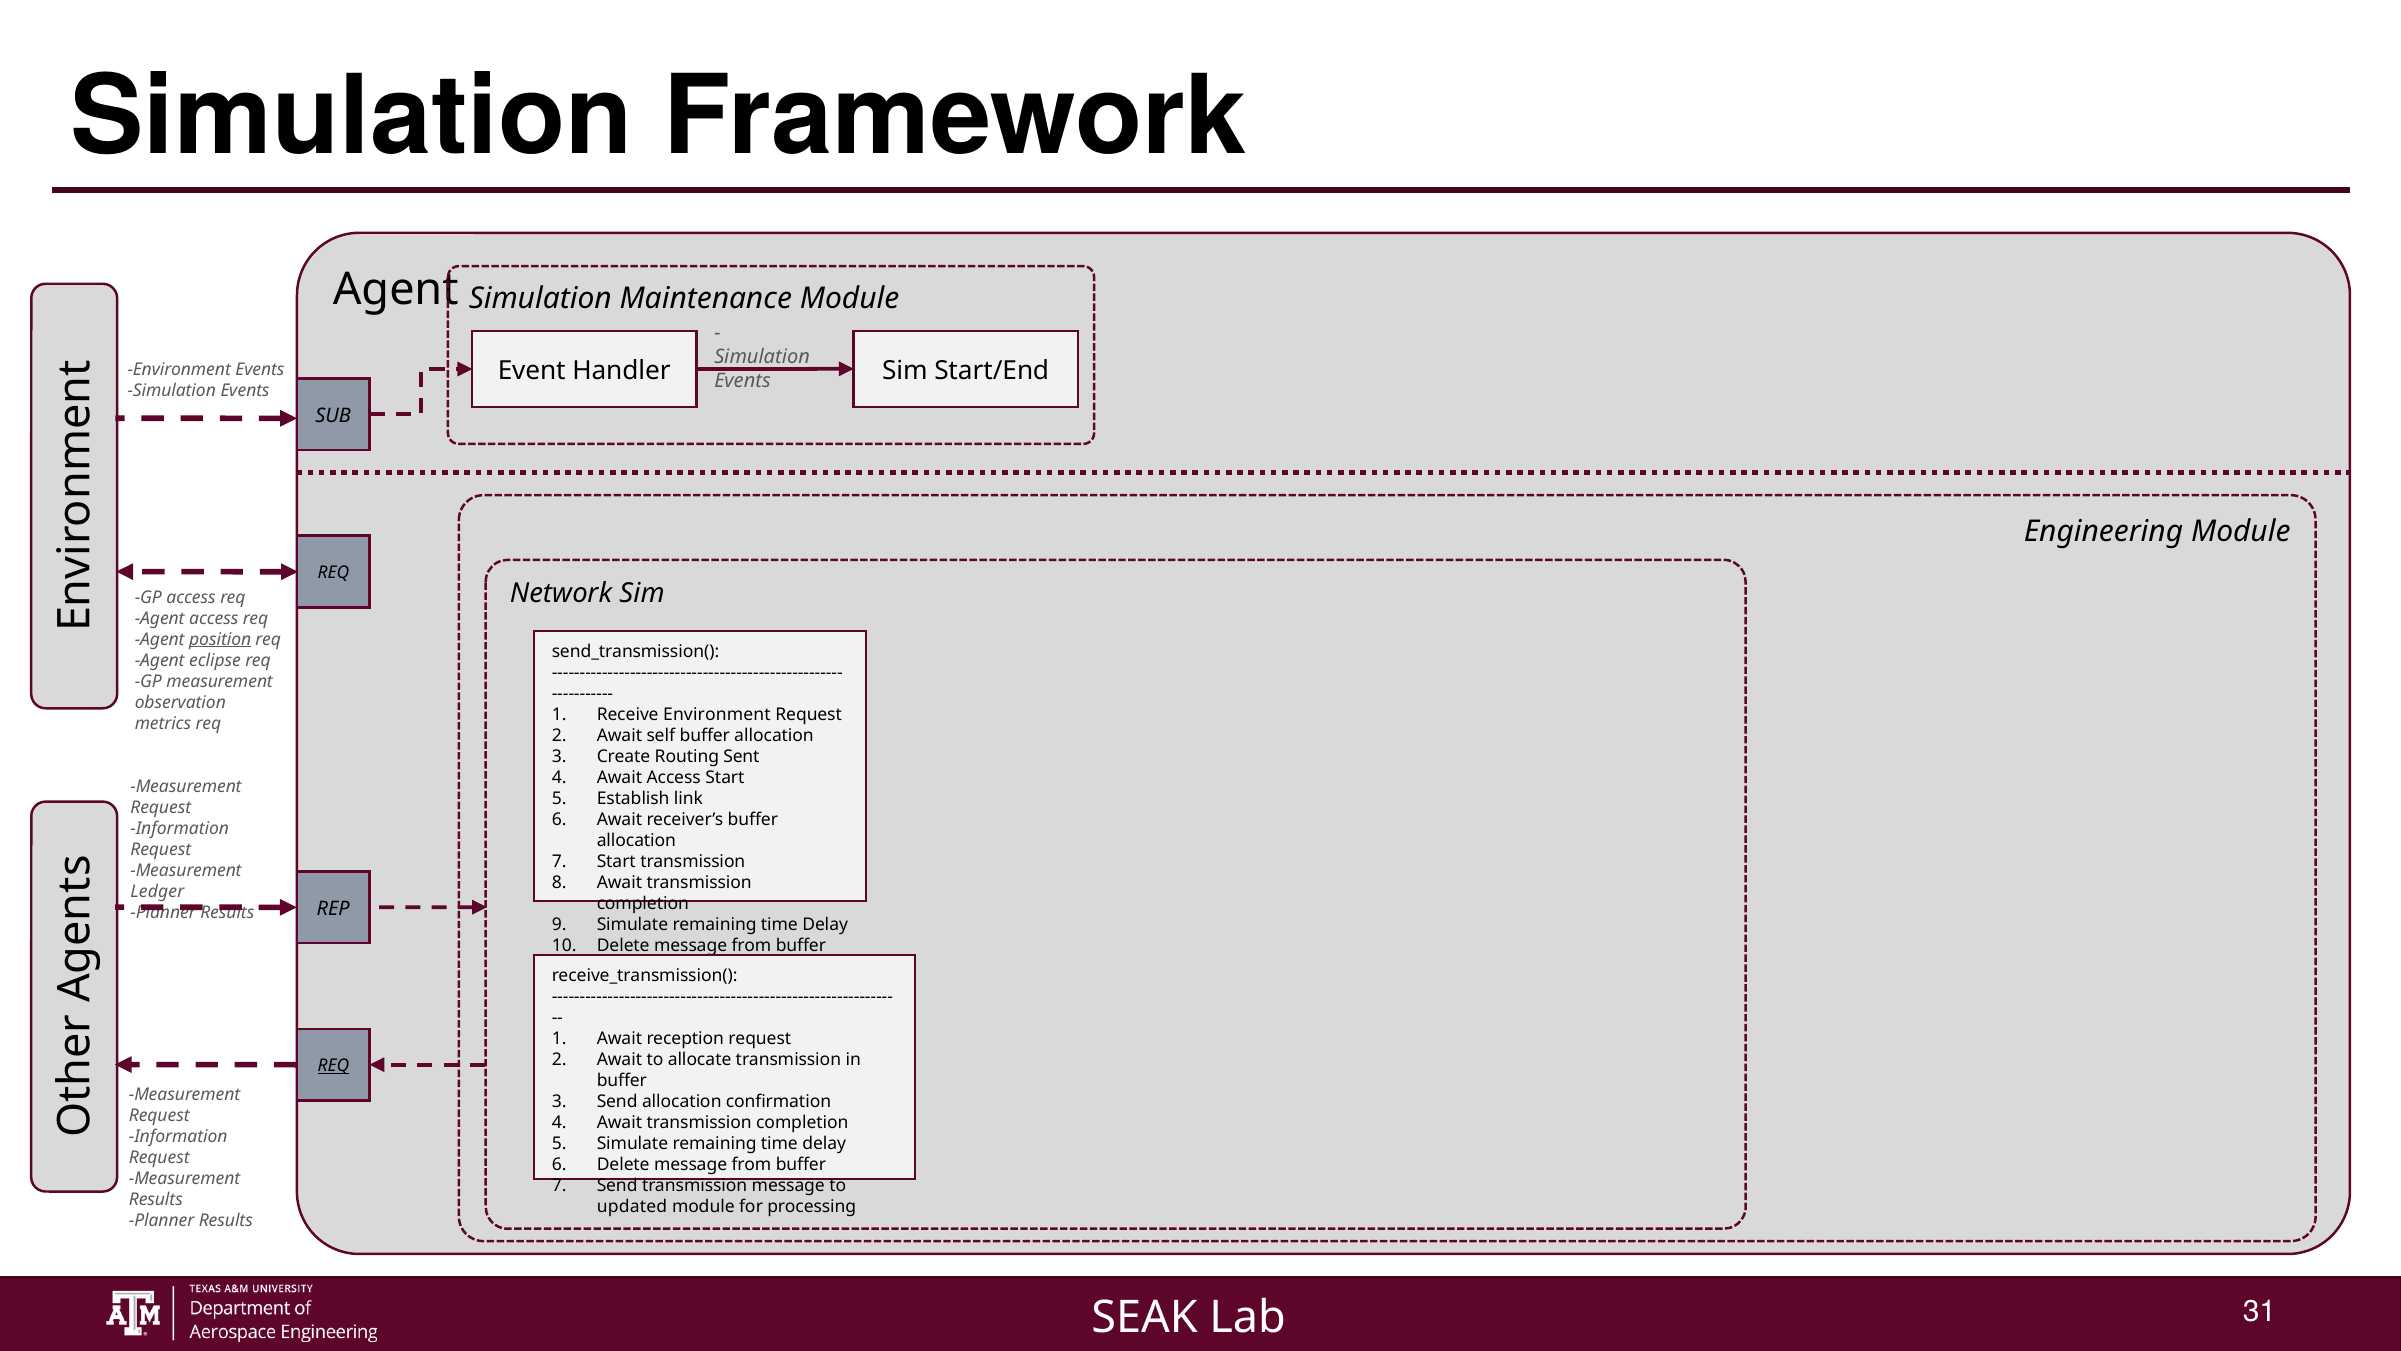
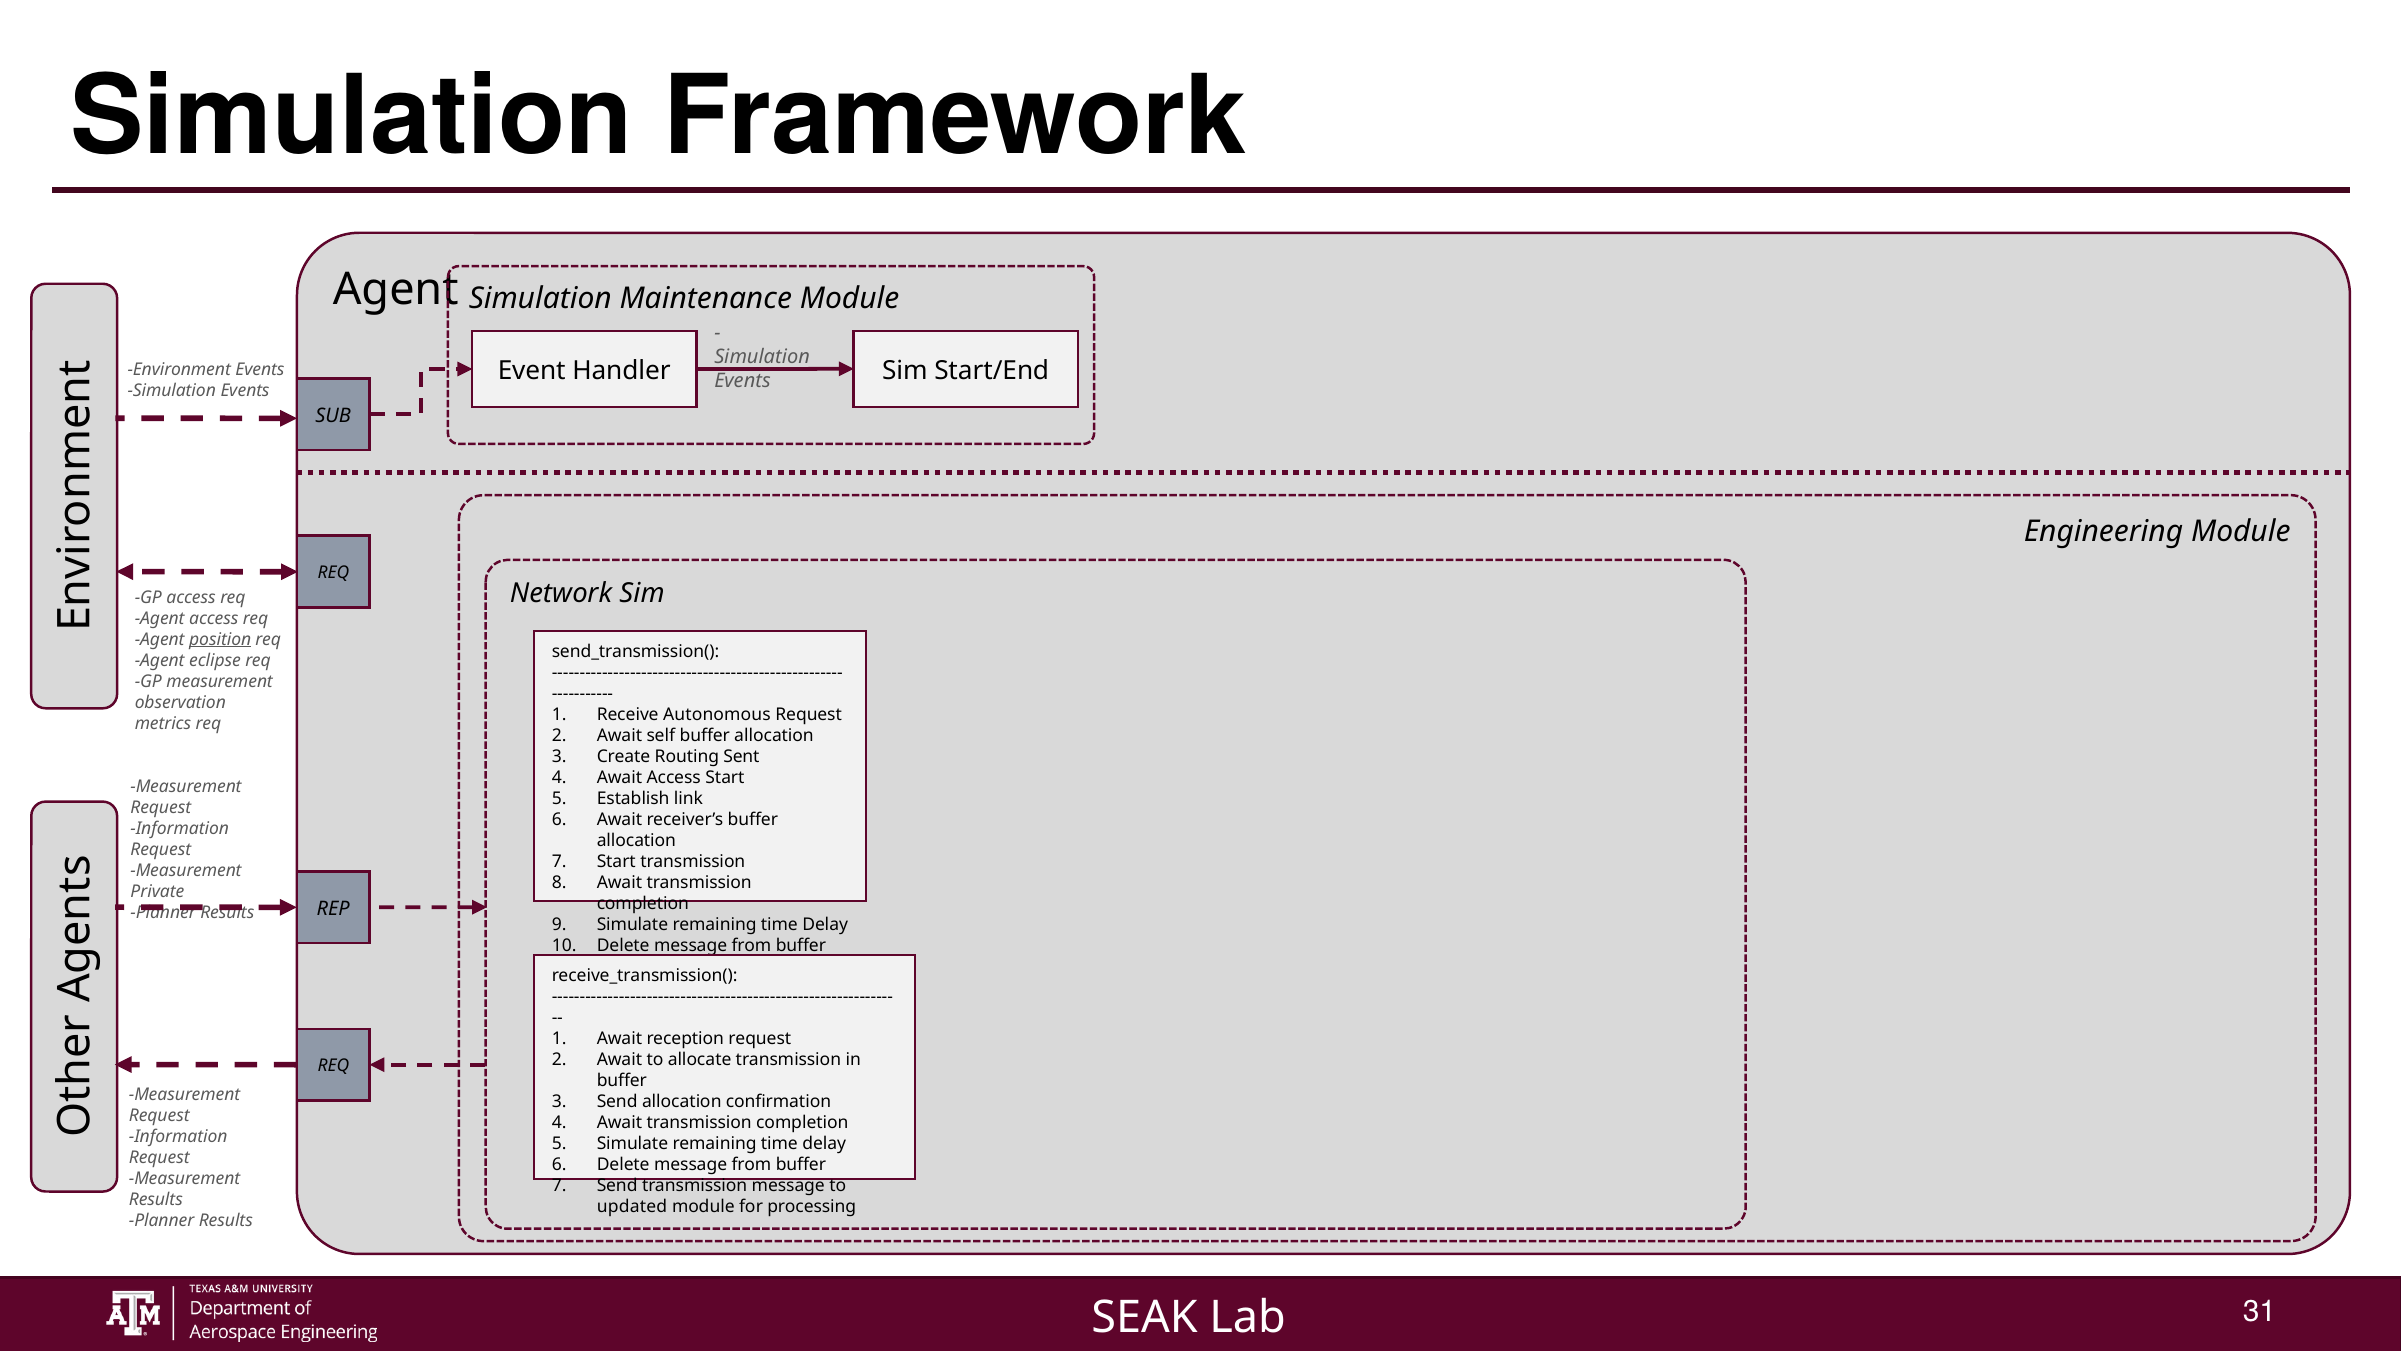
Receive Environment: Environment -> Autonomous (717, 715)
Ledger: Ledger -> Private (157, 892)
REQ underline: present -> none (333, 1066)
